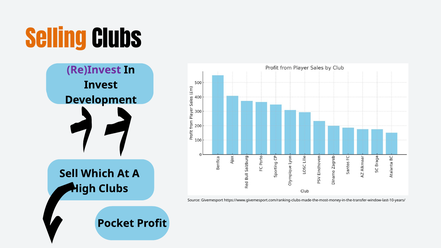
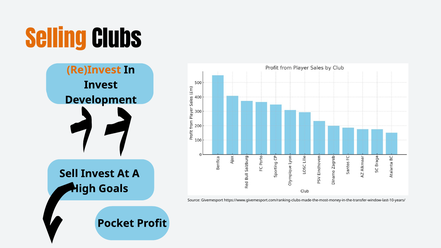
Re)Invest colour: purple -> orange (94, 70)
Sell Which: Which -> Invest (98, 174)
Clubs: Clubs -> Goals (113, 189)
